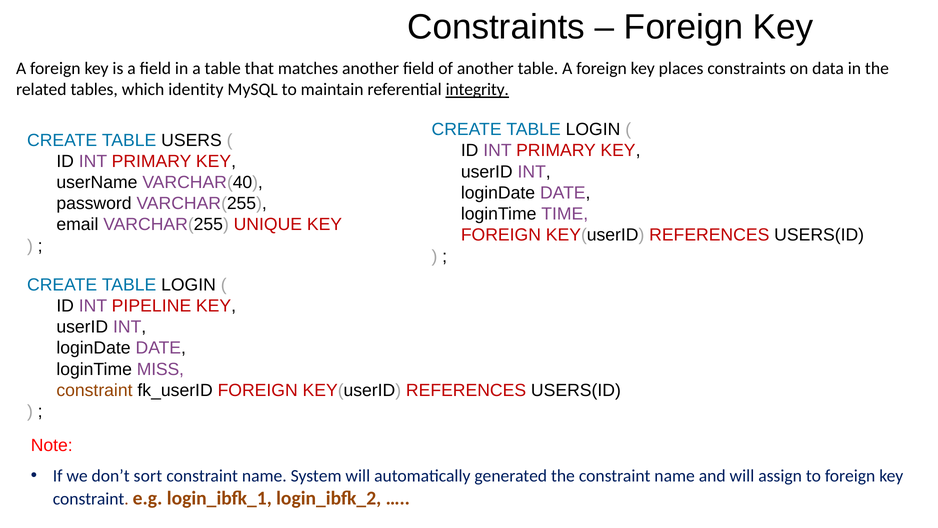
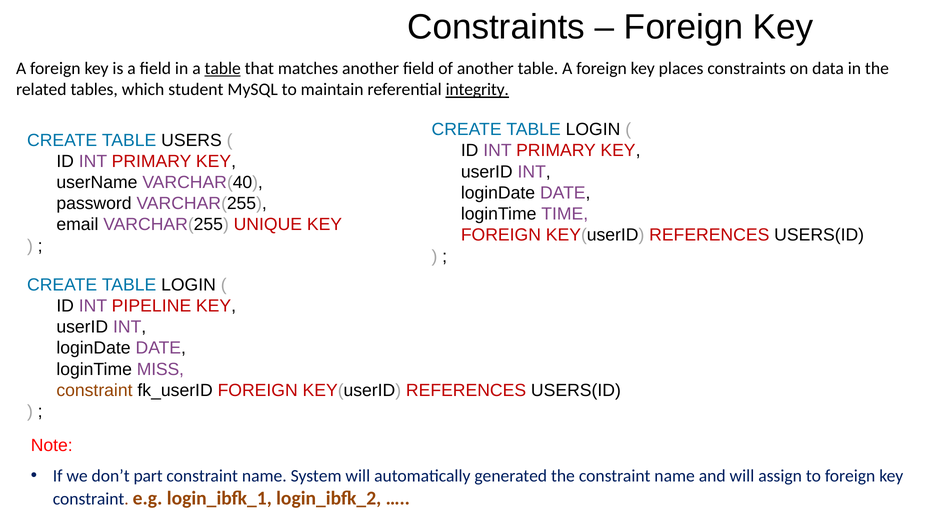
table underline: none -> present (223, 69)
identity: identity -> student (196, 90)
sort: sort -> part (148, 476)
